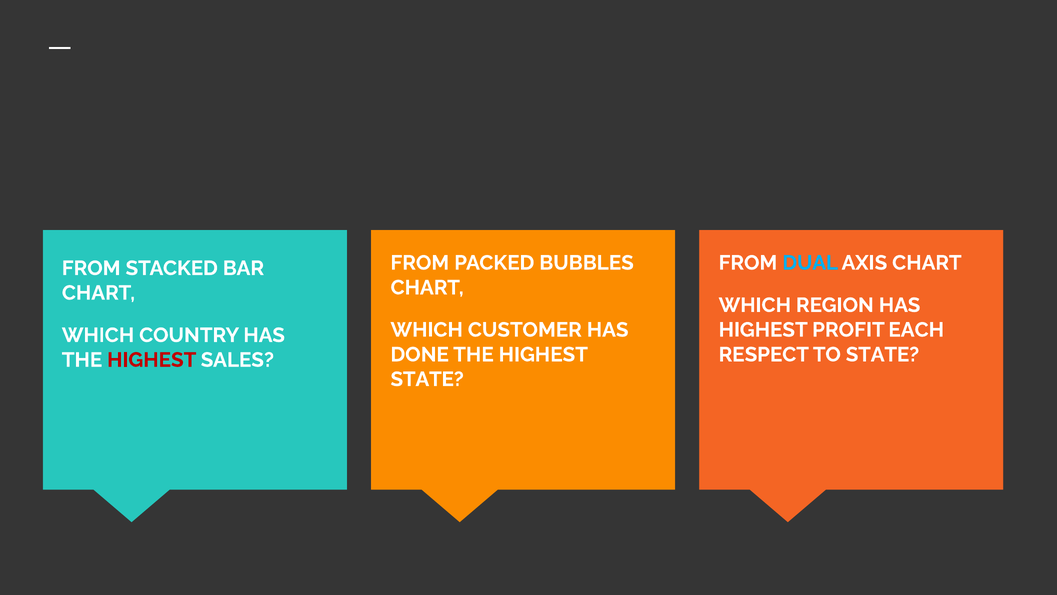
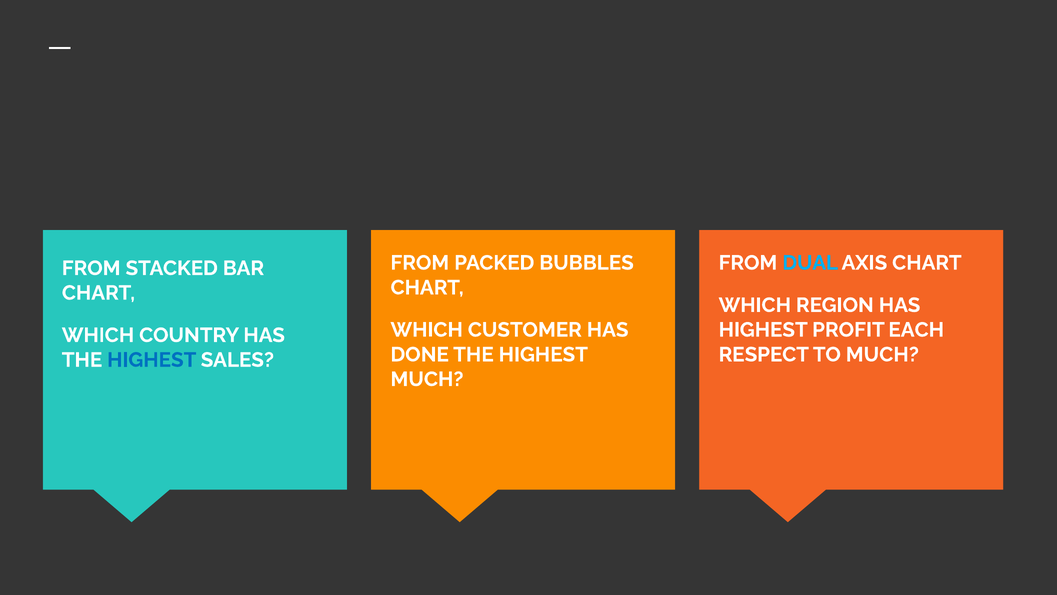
TO STATE: STATE -> MUCH (882, 354)
HIGHEST colour: red -> blue (152, 360)
STATE: STATE -> MUCH (427, 379)
